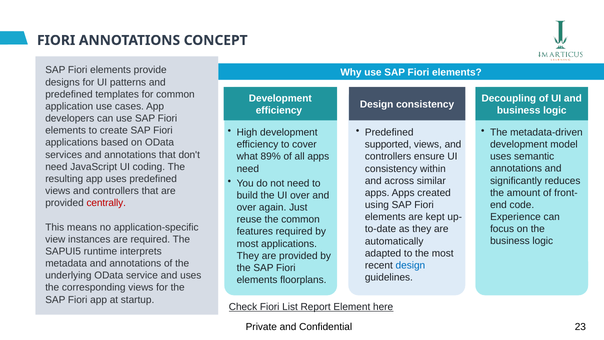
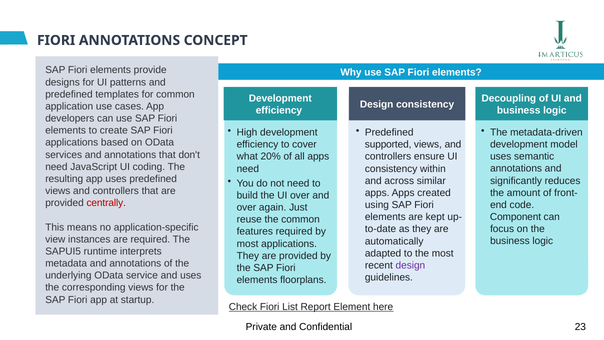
89%: 89% -> 20% (271, 156)
Experience: Experience -> Component (516, 217)
design colour: blue -> purple (410, 265)
